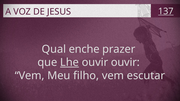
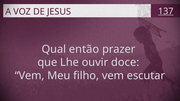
enche: enche -> então (84, 49)
Lhe underline: present -> none (70, 63)
ouvir ouvir: ouvir -> doce (125, 63)
